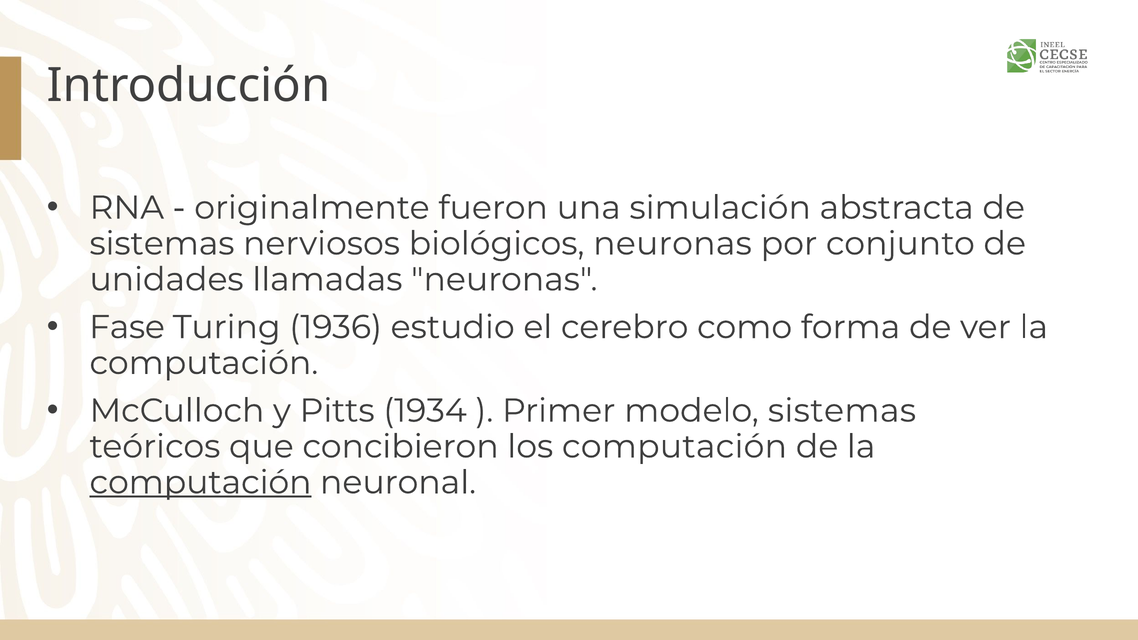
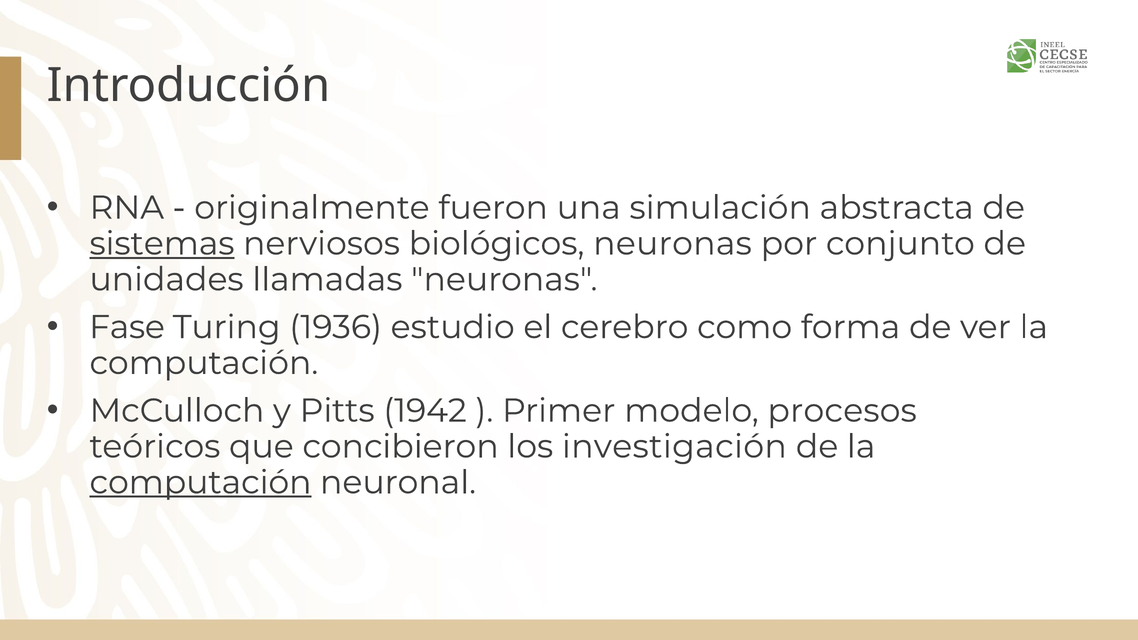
sistemas underline: none -> present (162, 244)
1934: 1934 -> 1942 (425, 411)
modelo sistemas: sistemas -> procesos (842, 411)
los computación: computación -> investigación (674, 447)
